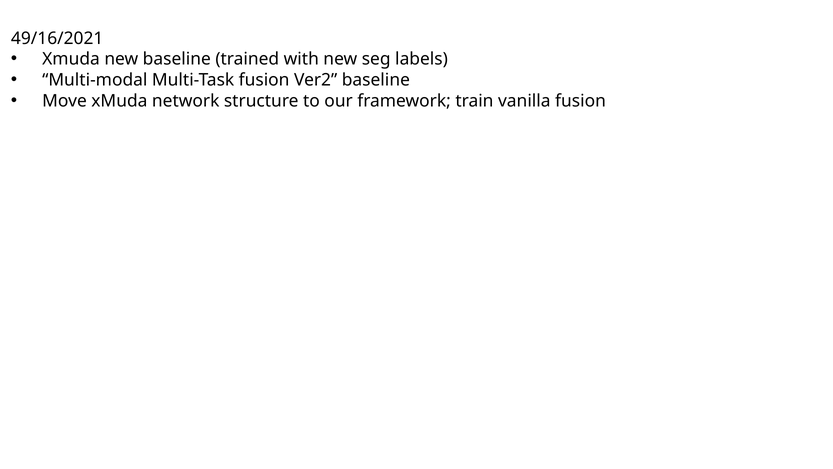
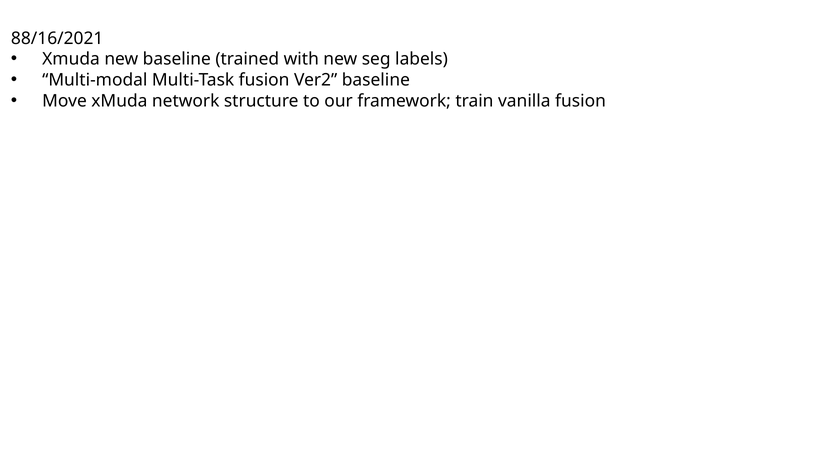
49/16/2021: 49/16/2021 -> 88/16/2021 (57, 38)
